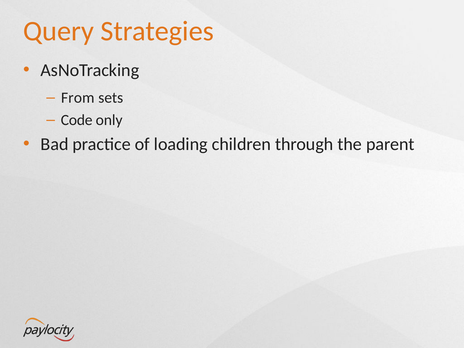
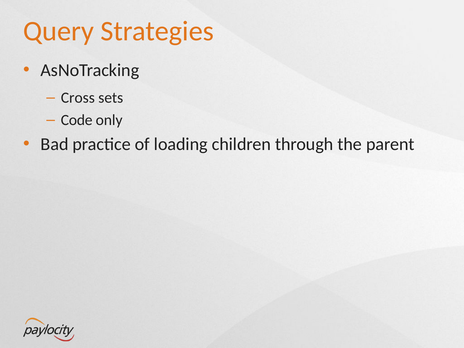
From: From -> Cross (78, 98)
